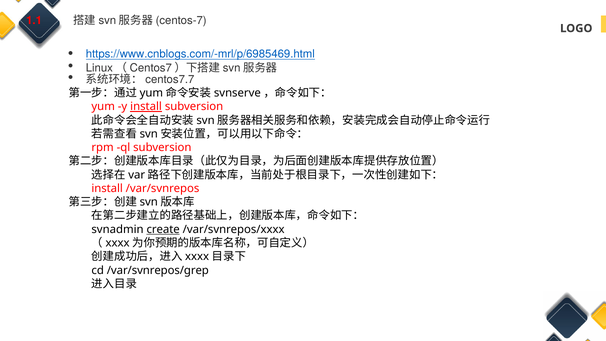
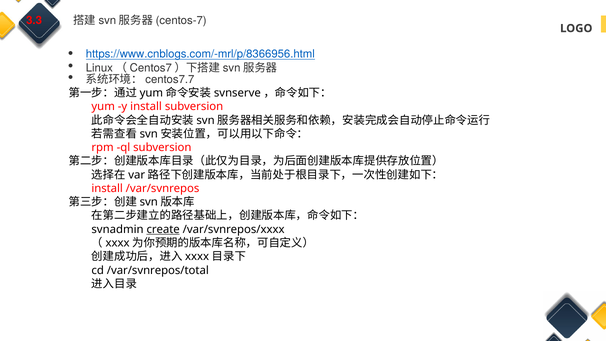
1.1: 1.1 -> 3.3 (34, 21)
https://www.cnblogs.com/-mrl/p/6985469.html: https://www.cnblogs.com/-mrl/p/6985469.html -> https://www.cnblogs.com/-mrl/p/8366956.html (200, 54)
install underline: present -> none (146, 107)
/var/svnrepos/grep: /var/svnrepos/grep -> /var/svnrepos/total (158, 270)
